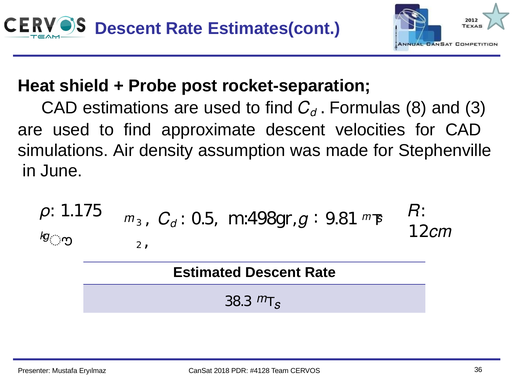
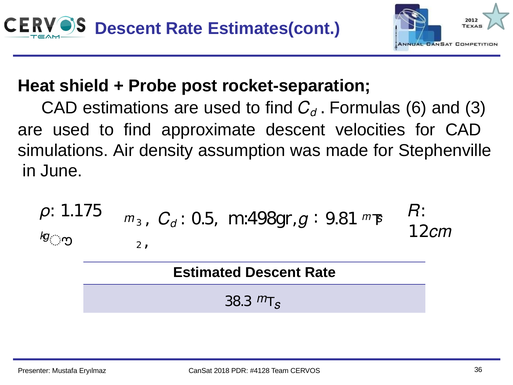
8: 8 -> 6 (416, 108)
